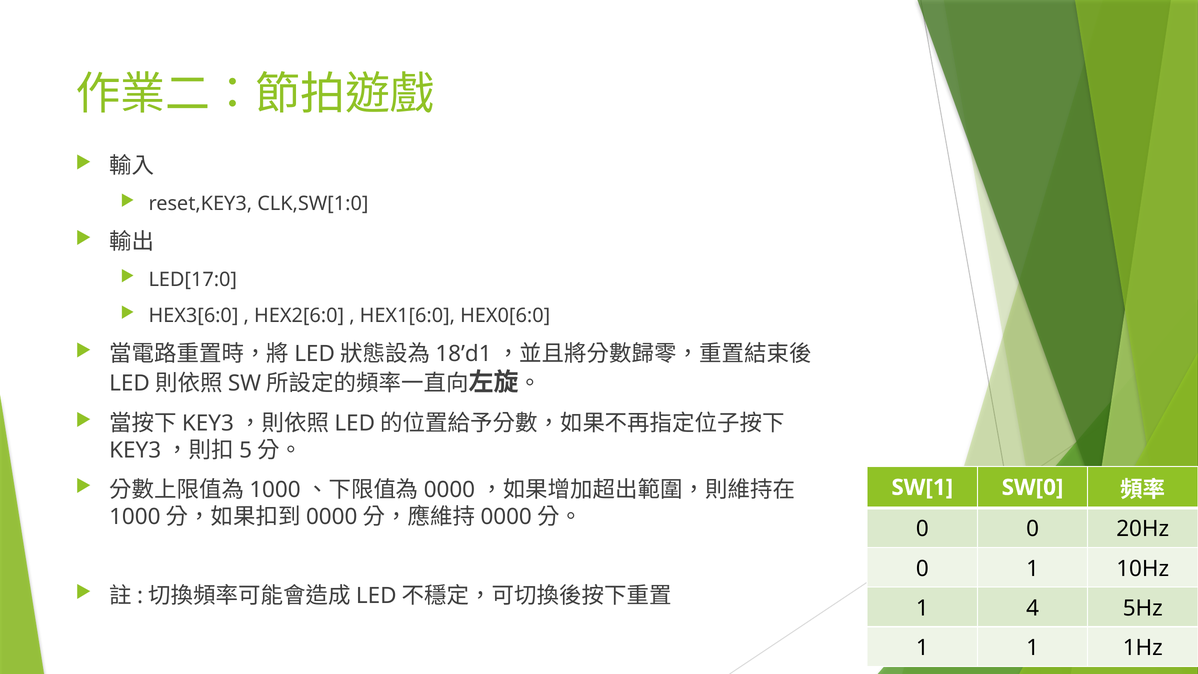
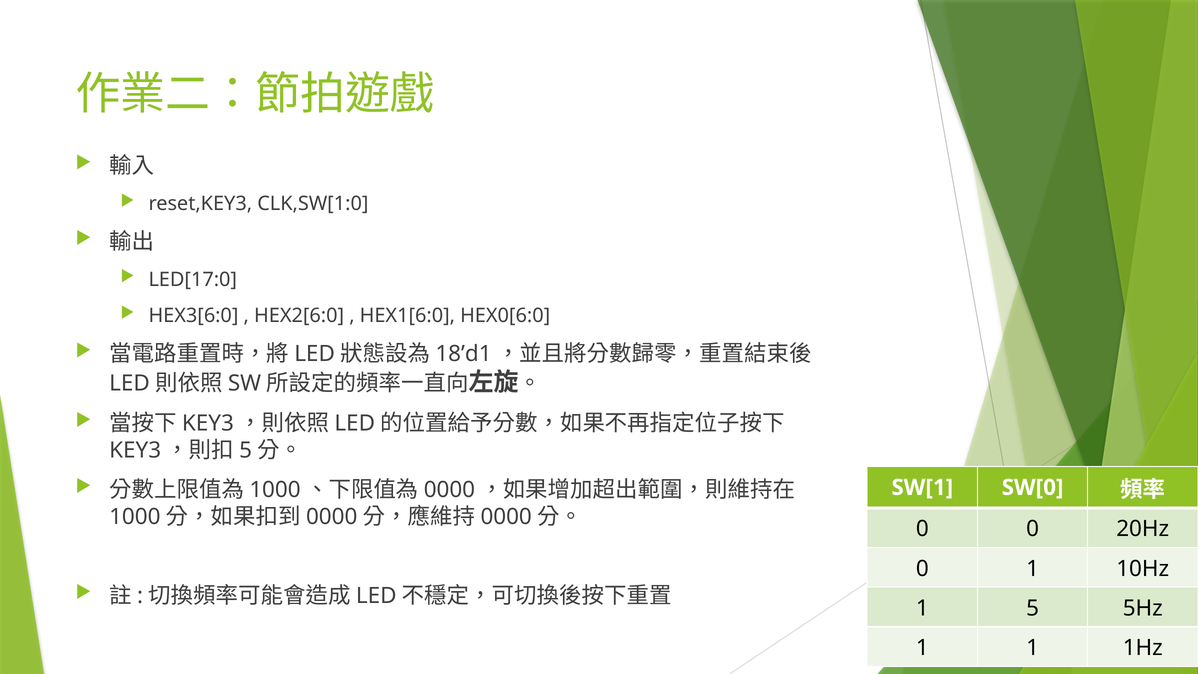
4: 4 -> 5 (1033, 608)
